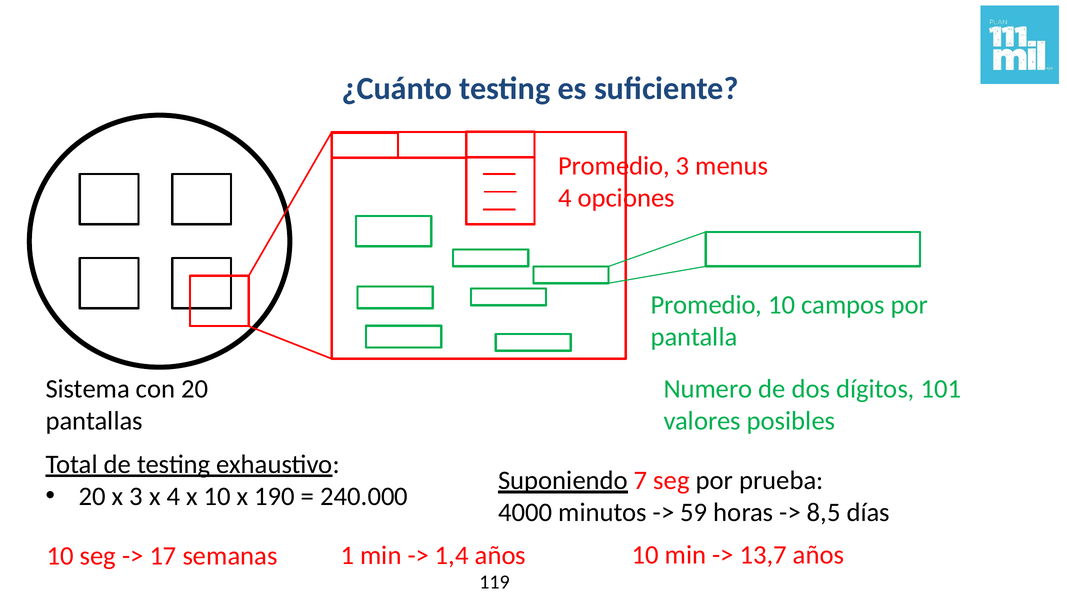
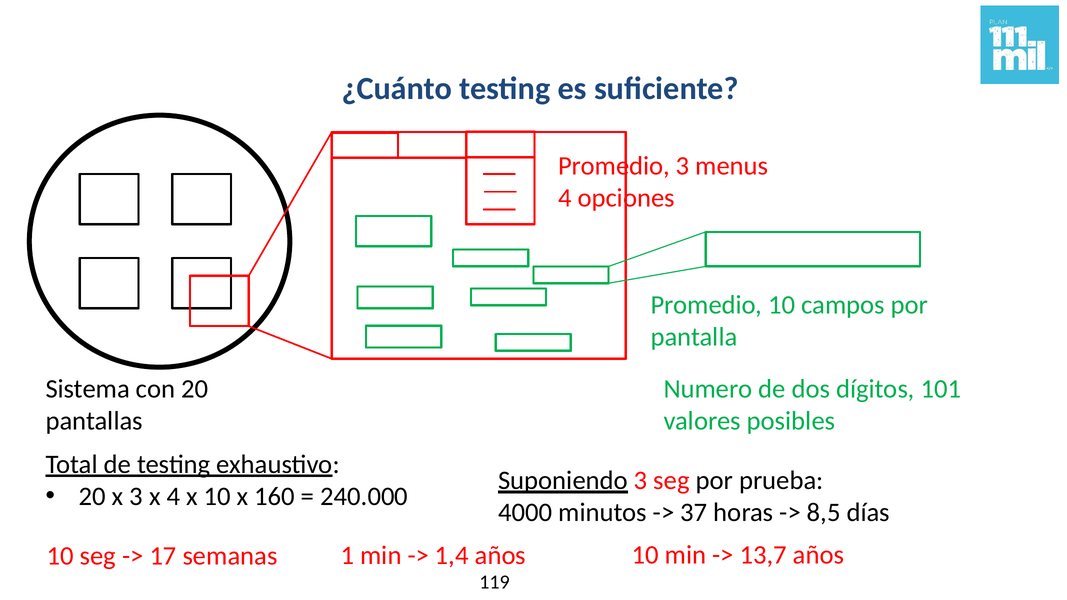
Suponiendo 7: 7 -> 3 (641, 481)
190: 190 -> 160 (275, 497)
59: 59 -> 37 (694, 513)
